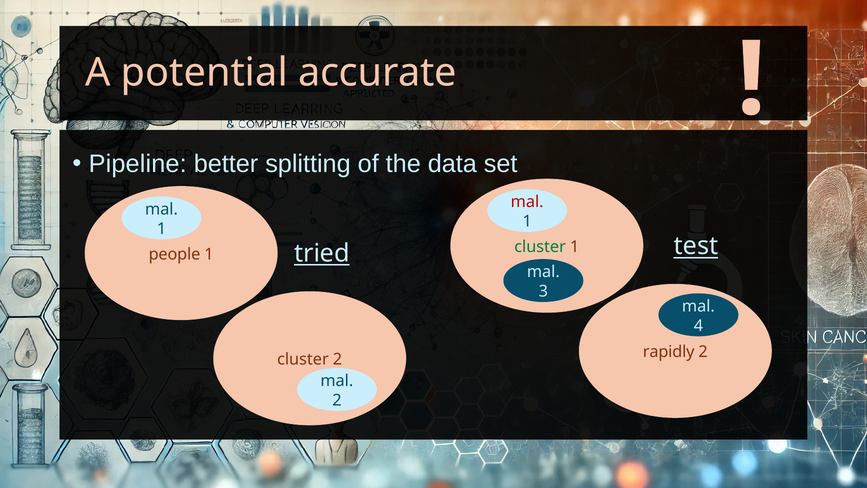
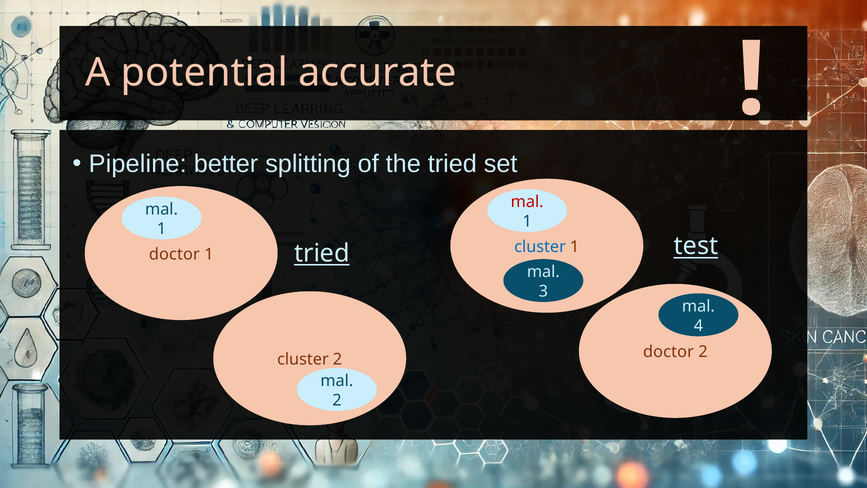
the data: data -> tried (452, 164)
cluster colour: green -> blue (540, 247)
people: people -> doctor (174, 254)
rapidly: rapidly -> doctor (669, 352)
